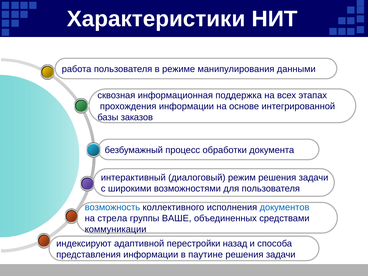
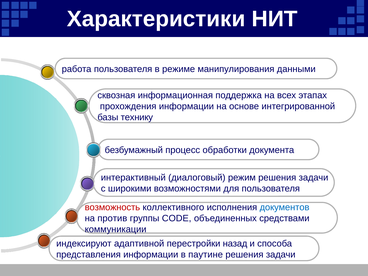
заказов: заказов -> технику (137, 117)
возможность colour: blue -> red (112, 207)
стрела: стрела -> против (112, 218)
ВАШЕ: ВАШЕ -> CODE (177, 218)
